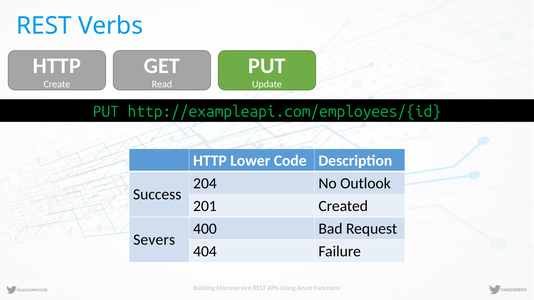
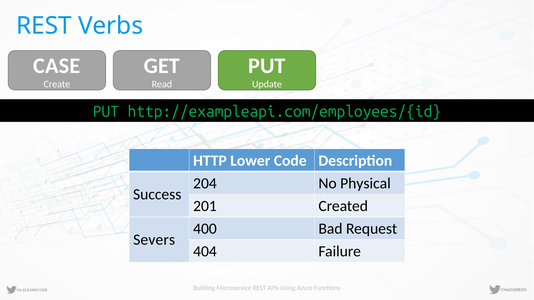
HTTP: HTTP -> CASE (57, 66)
Outlook: Outlook -> Physical (365, 183)
